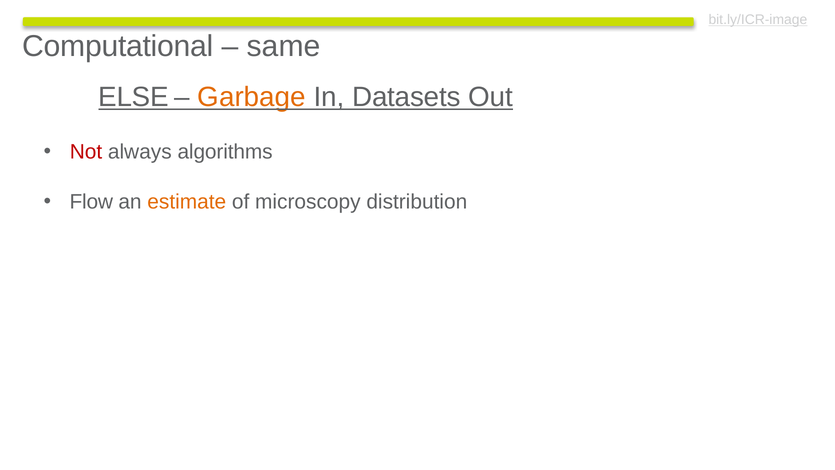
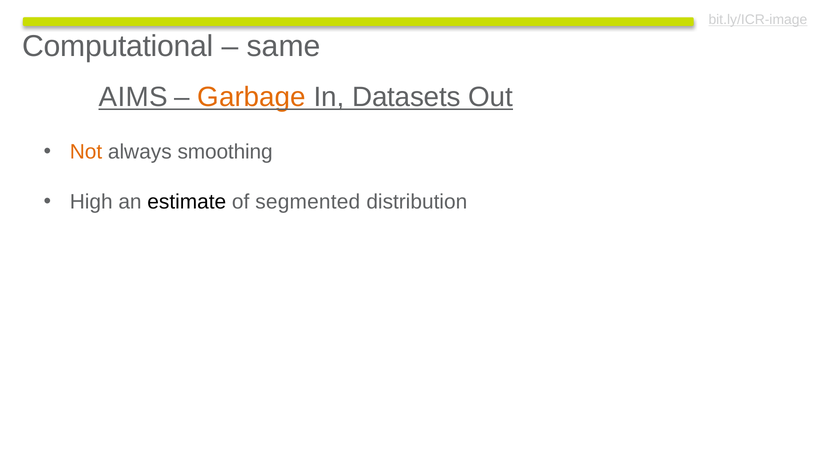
ELSE: ELSE -> AIMS (133, 97)
Not colour: red -> orange (86, 152)
algorithms: algorithms -> smoothing (225, 152)
Flow: Flow -> High (91, 202)
estimate colour: orange -> black (187, 202)
microscopy: microscopy -> segmented (308, 202)
